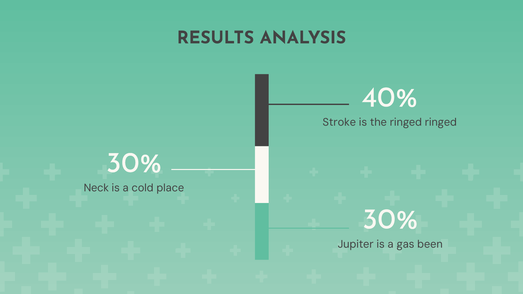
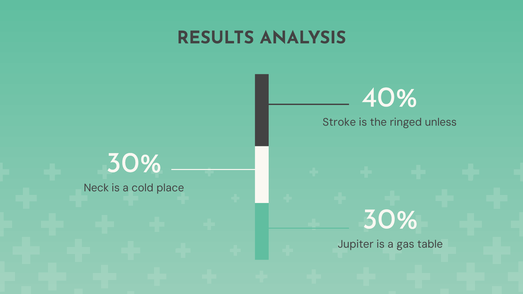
ringed ringed: ringed -> unless (441, 122)
been: been -> table (430, 244)
